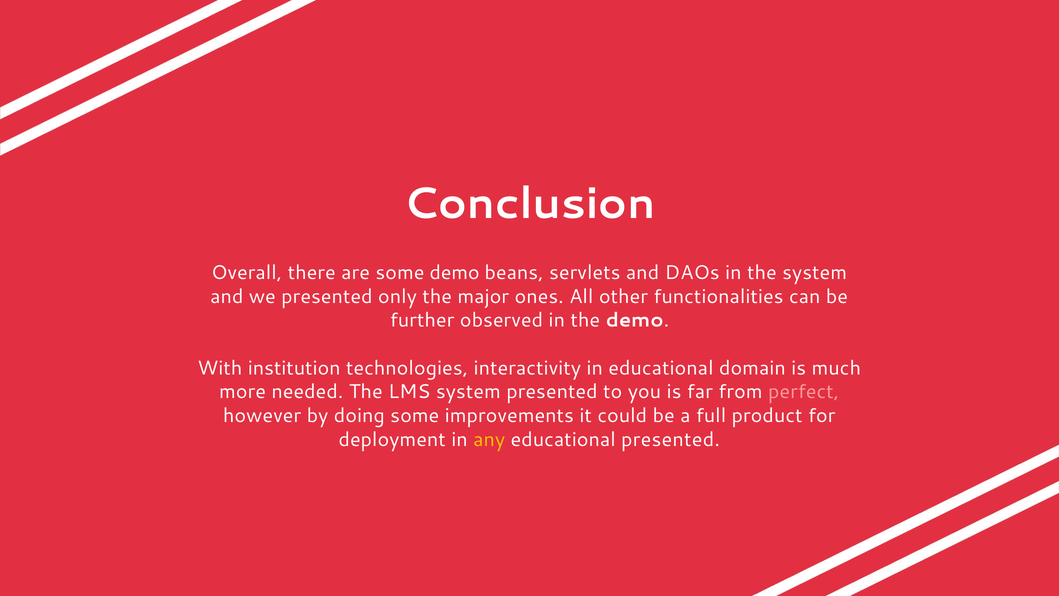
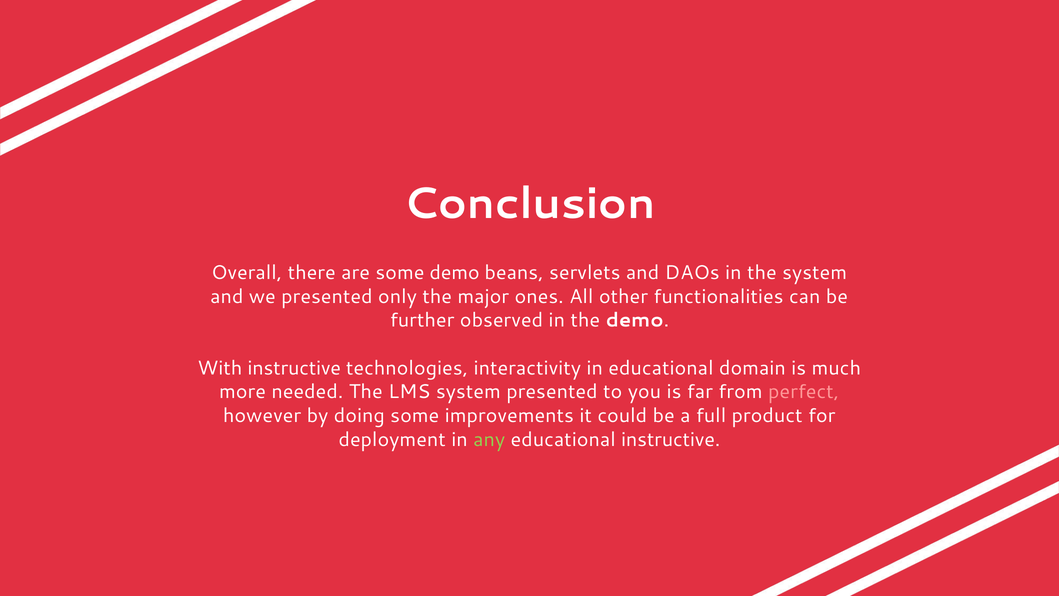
With institution: institution -> instructive (294, 368)
any colour: yellow -> light green (489, 439)
educational presented: presented -> instructive (671, 439)
